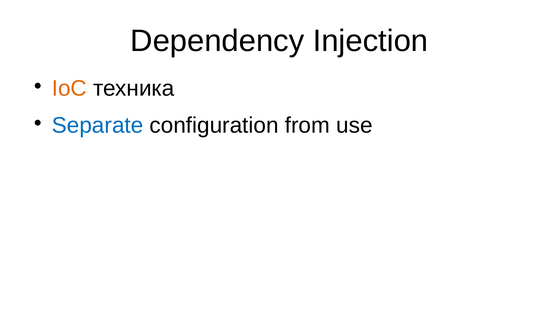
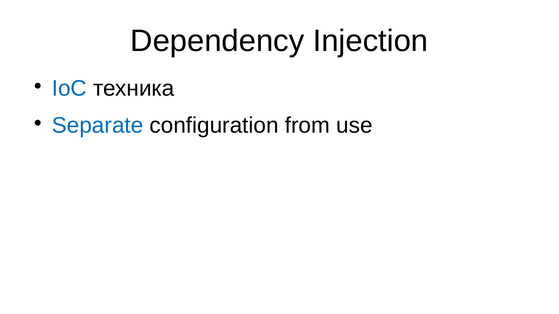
IoC colour: orange -> blue (69, 89)
